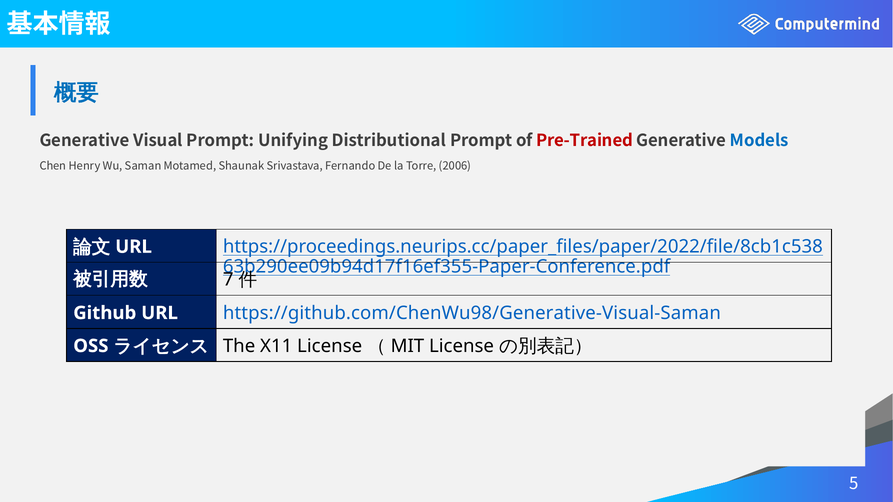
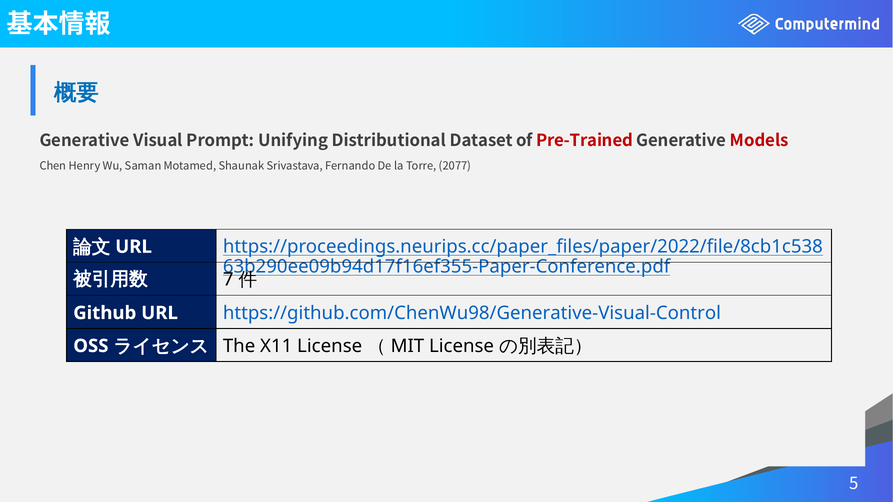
Distributional Prompt: Prompt -> Dataset (481, 141)
Models colour: blue -> red (759, 141)
2006: 2006 -> 2077 (455, 166)
https://github.com/ChenWu98/Generative-Visual-Saman: https://github.com/ChenWu98/Generative-Visual-Saman -> https://github.com/ChenWu98/Generative-Visual-Control (472, 313)
